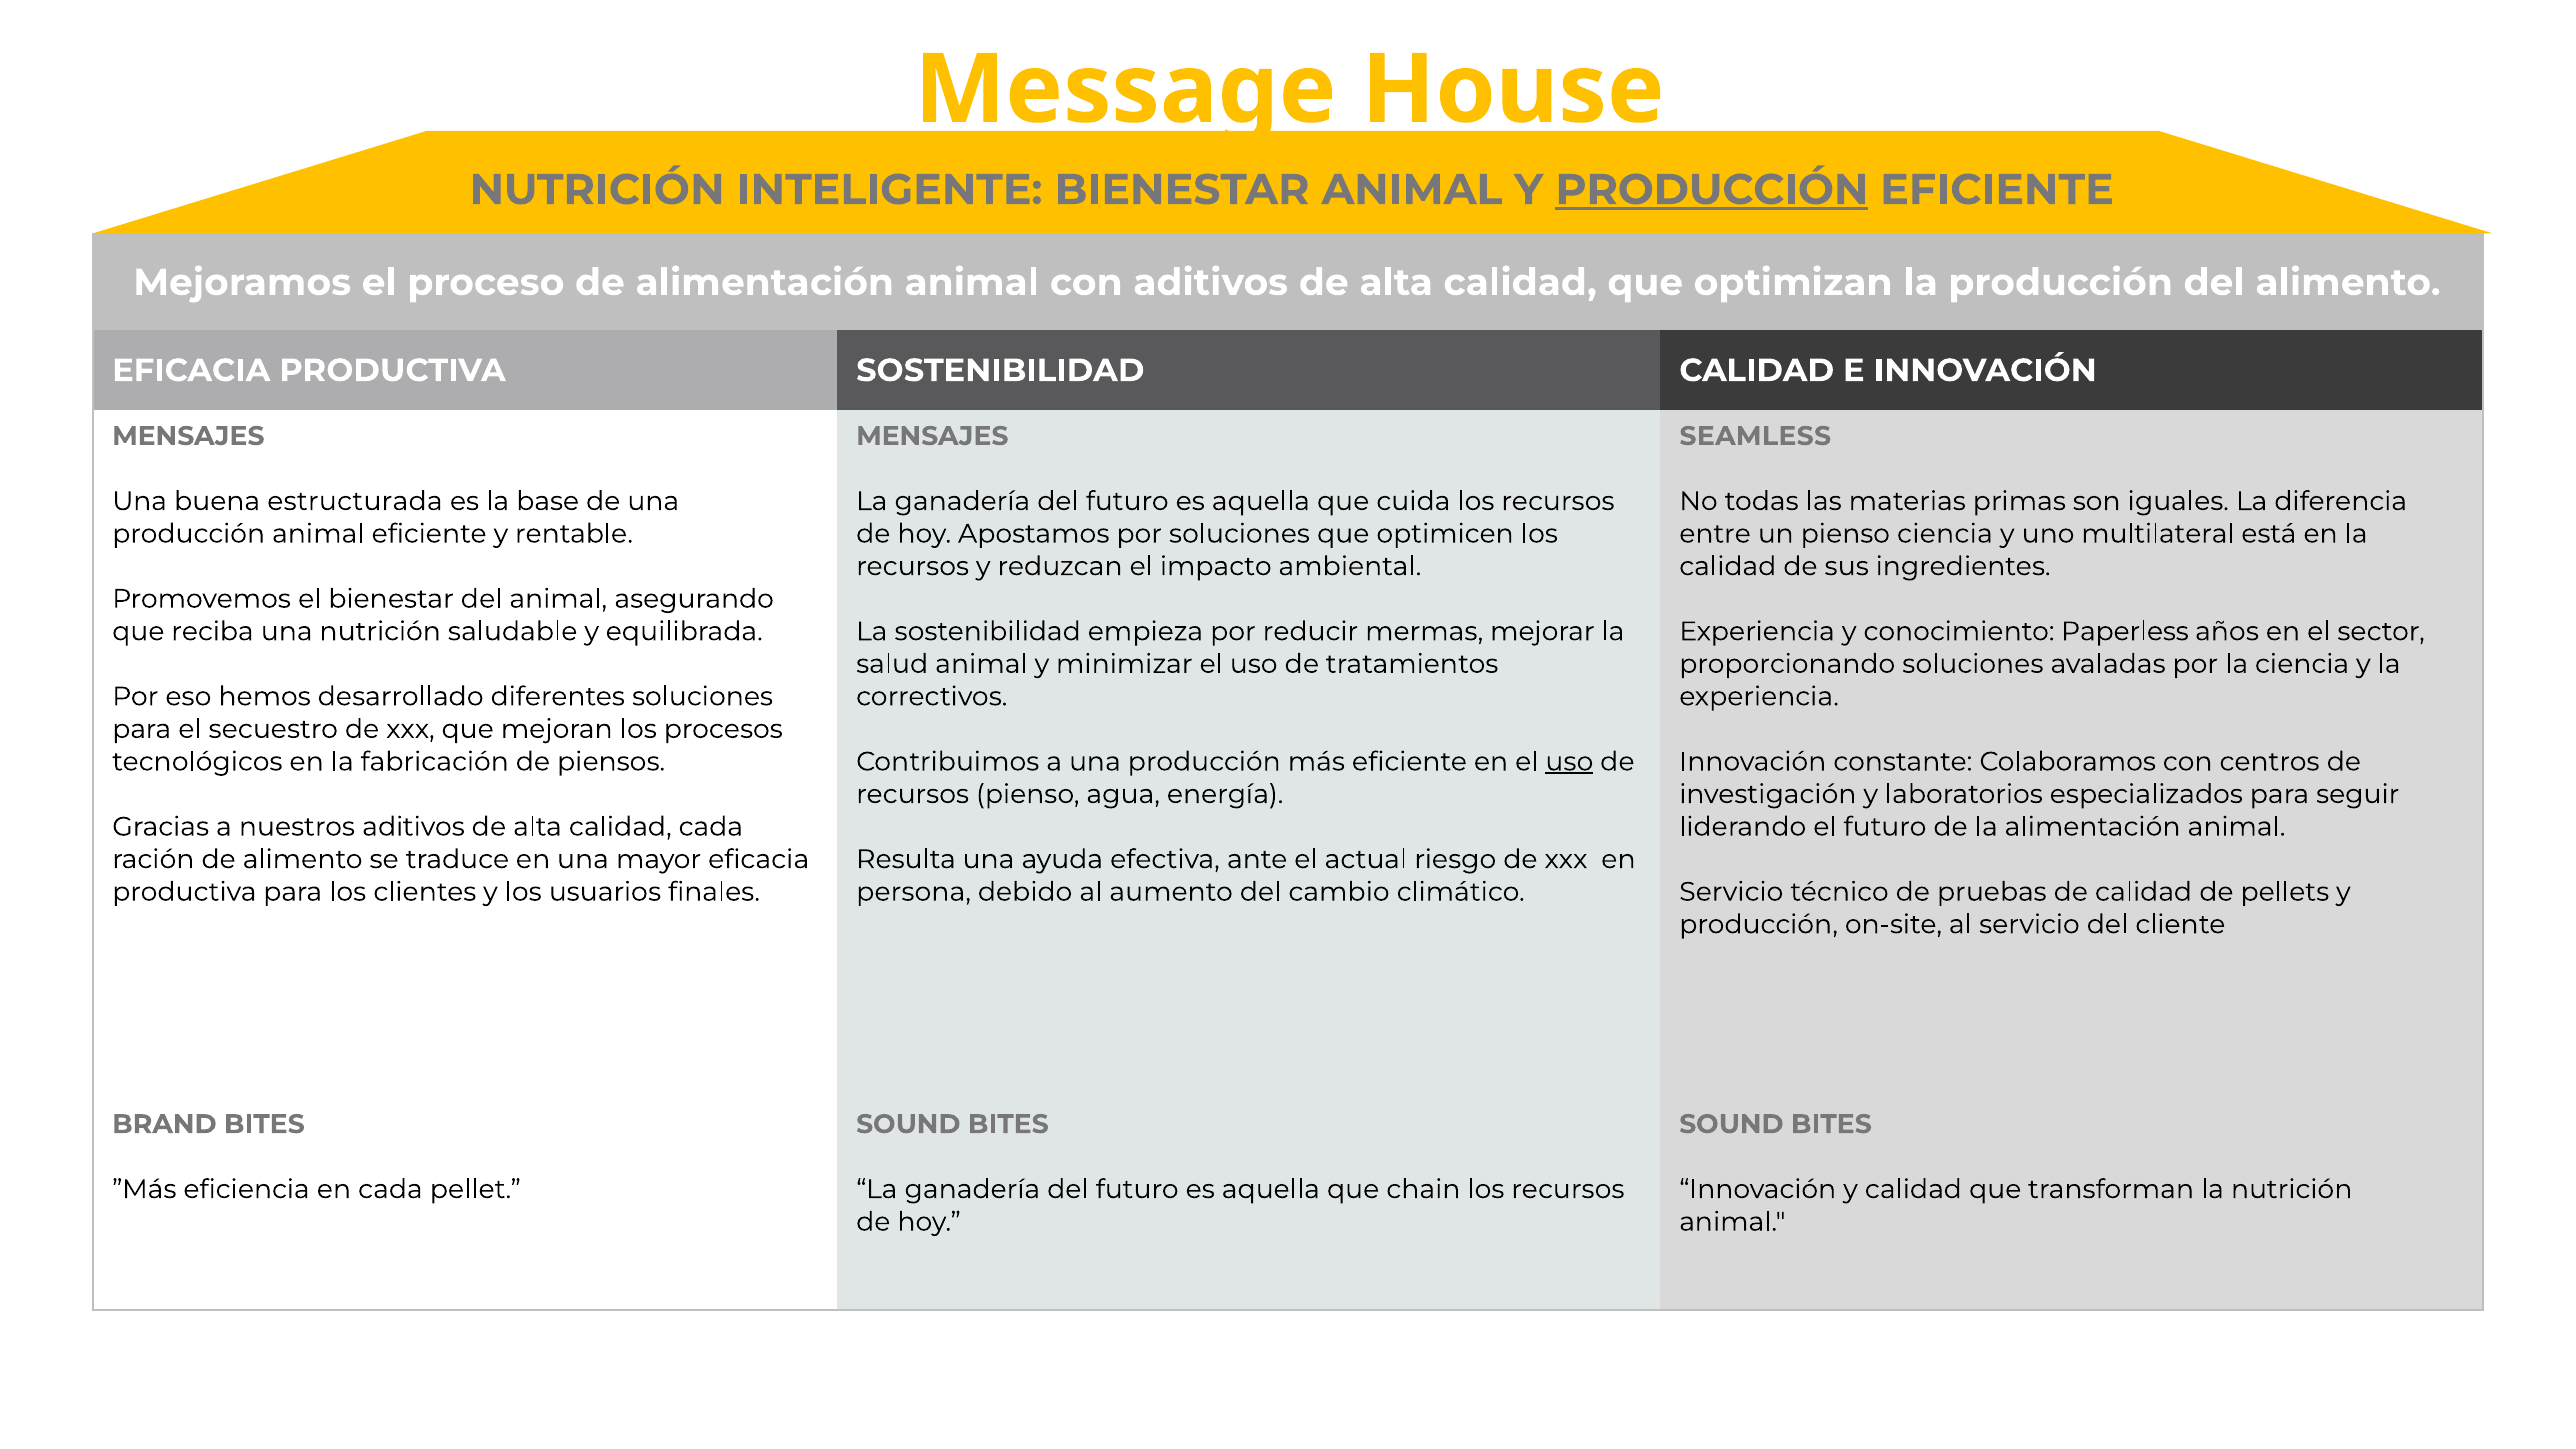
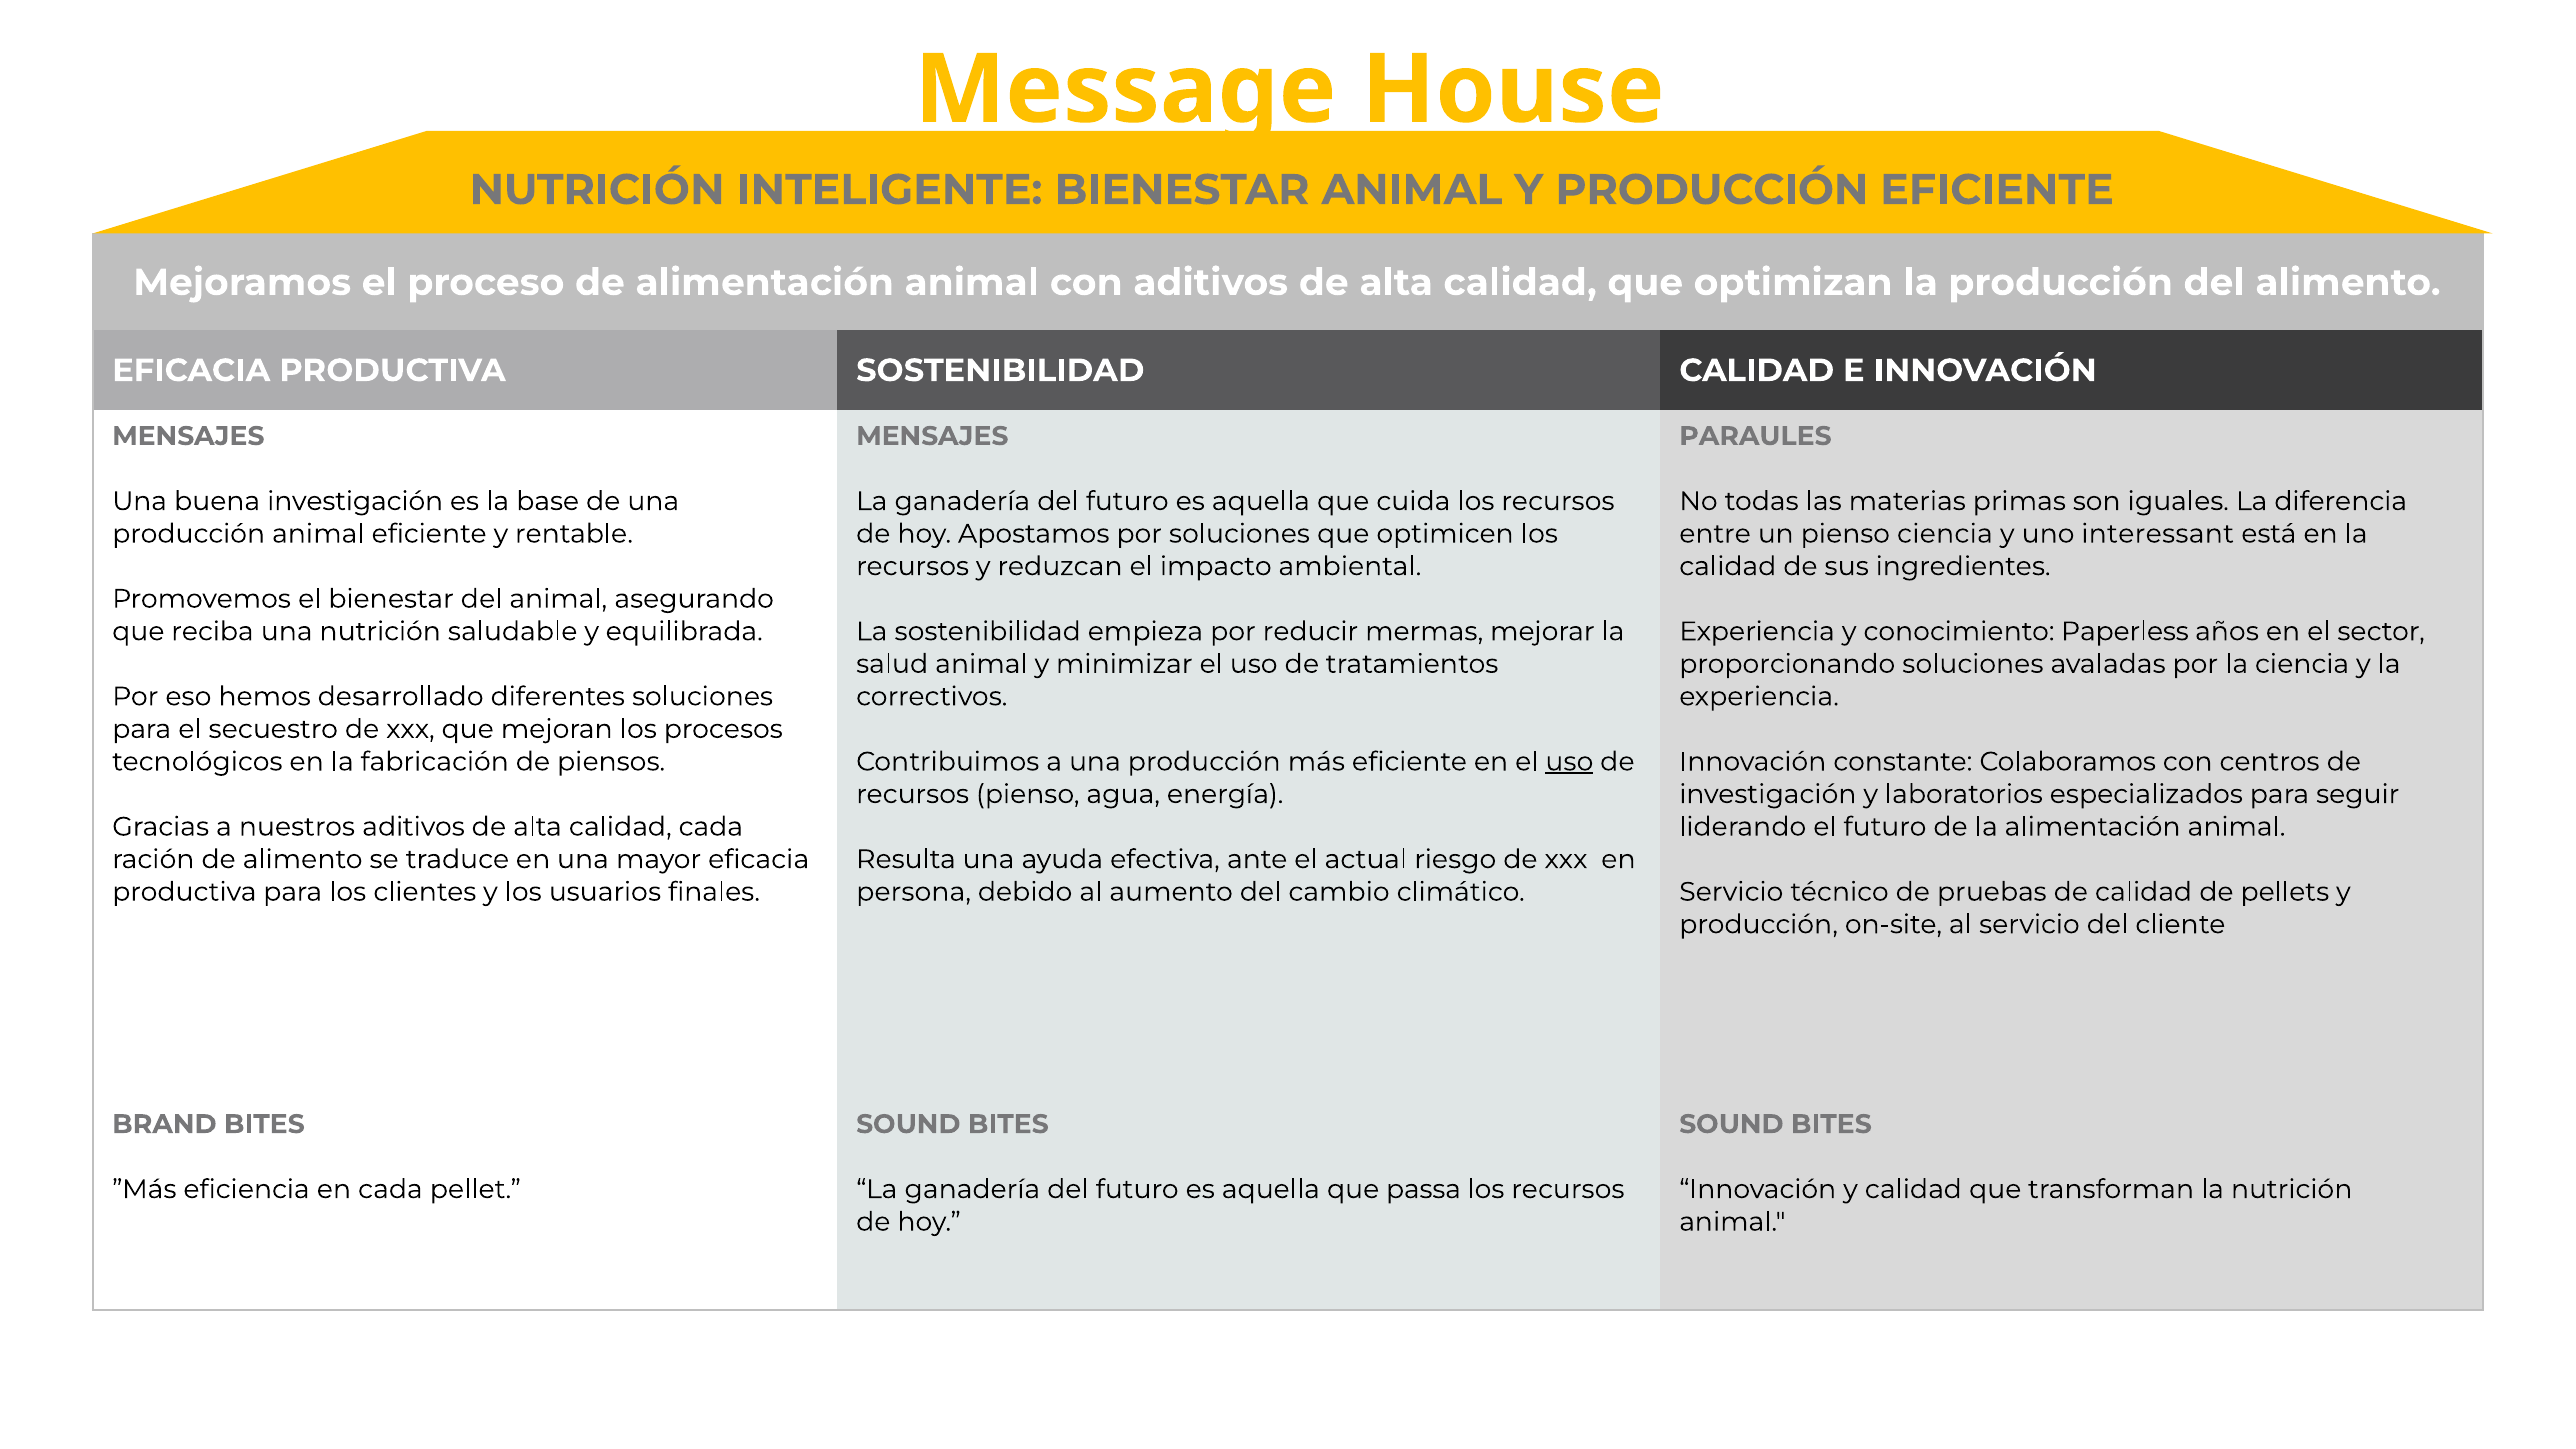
PRODUCCIÓN underline: present -> none (1712, 190)
SEAMLESS: SEAMLESS -> PARAULES (1755, 436)
buena estructurada: estructurada -> investigación (355, 501)
multilateral: multilateral -> interessant (2158, 534)
chain: chain -> passa (1423, 1189)
